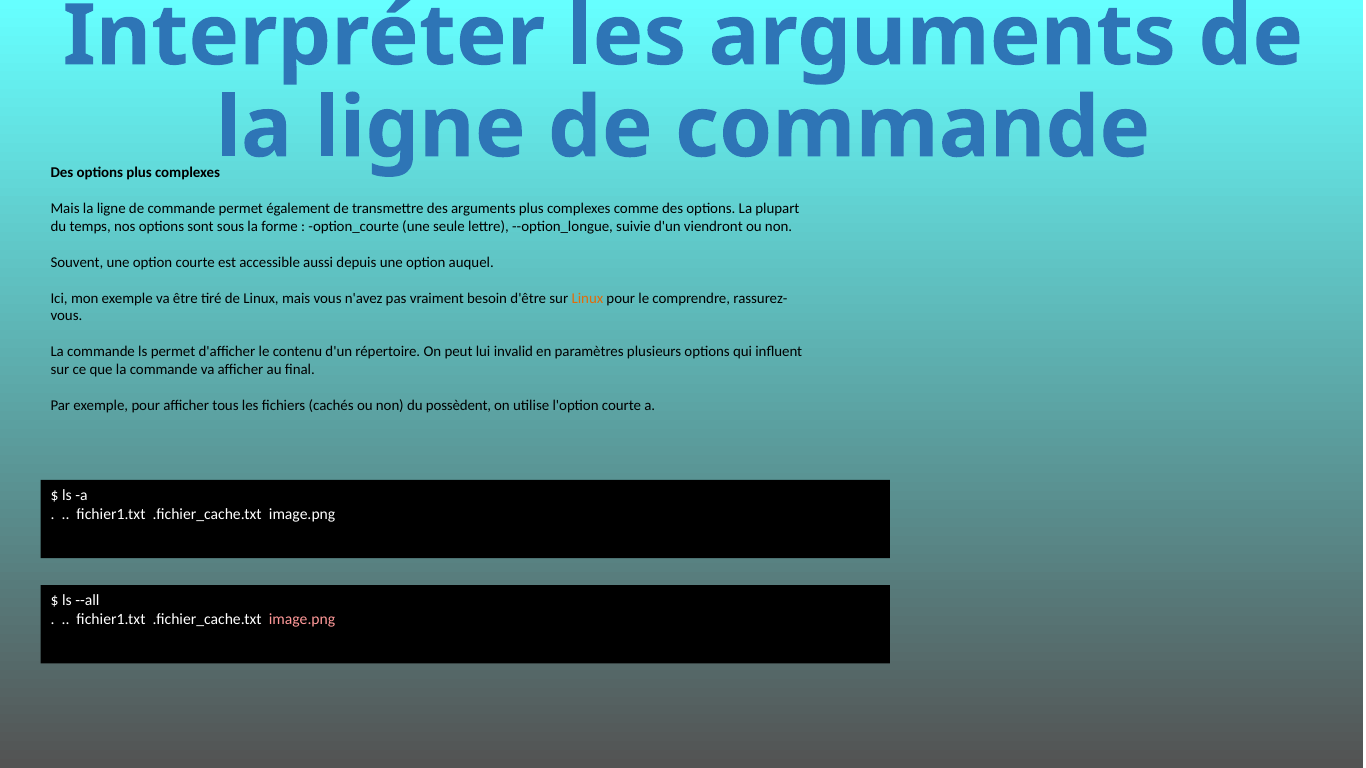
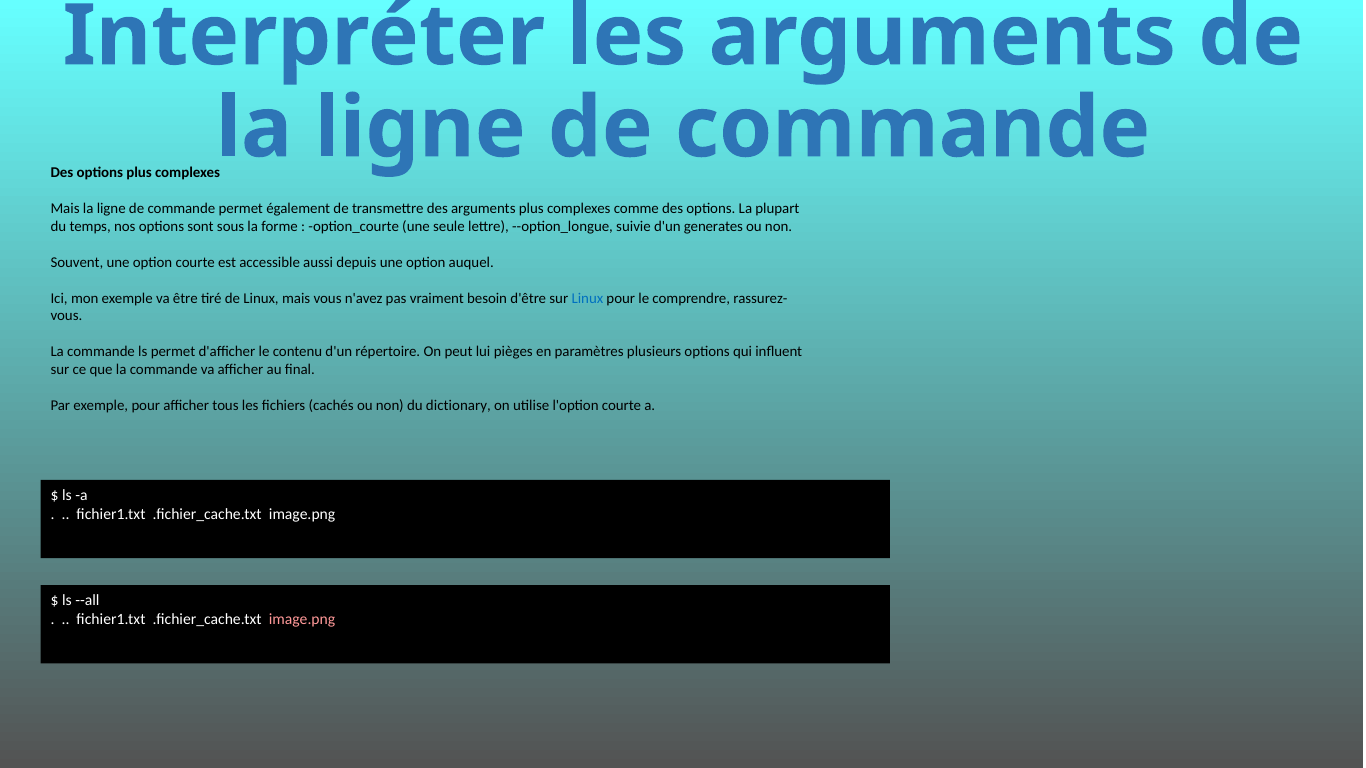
viendront: viendront -> generates (713, 227)
Linux colour: orange -> blue (587, 298)
invalid: invalid -> pièges (513, 352)
possèdent: possèdent -> dictionary (458, 406)
